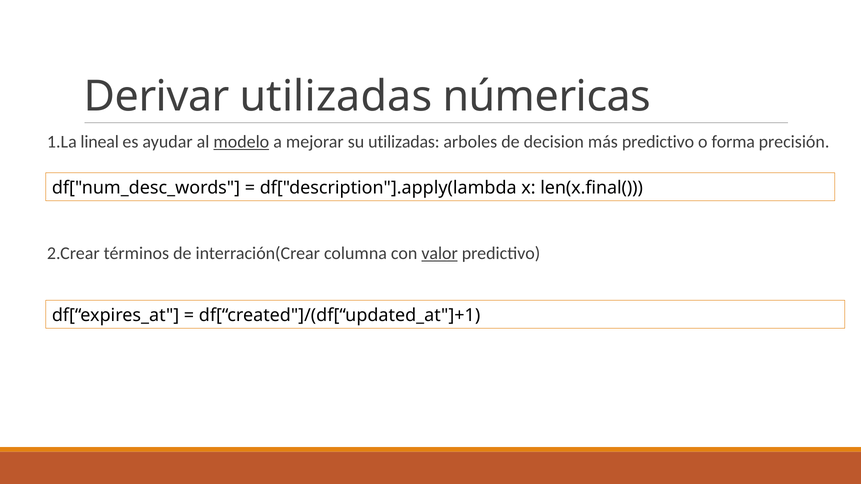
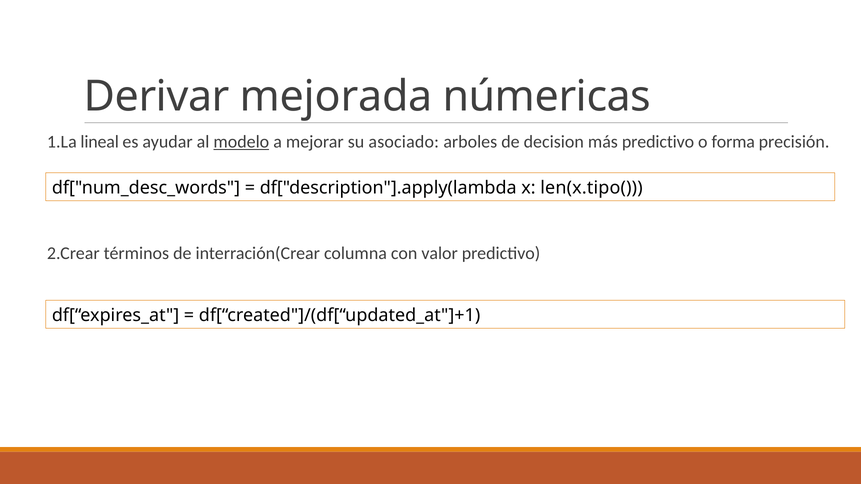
Derivar utilizadas: utilizadas -> mejorada (336, 96)
su utilizadas: utilizadas -> asociado (404, 142)
len(x.final(: len(x.final( -> len(x.tipo( (591, 188)
valor underline: present -> none (440, 253)
